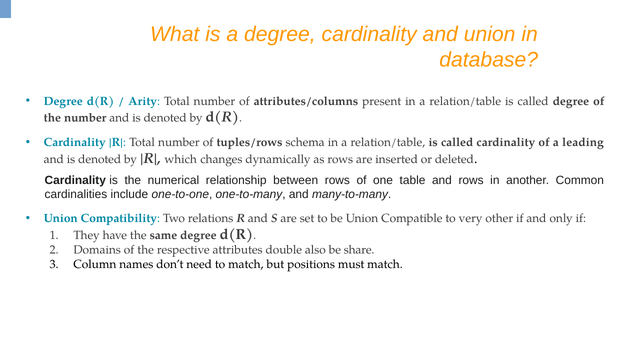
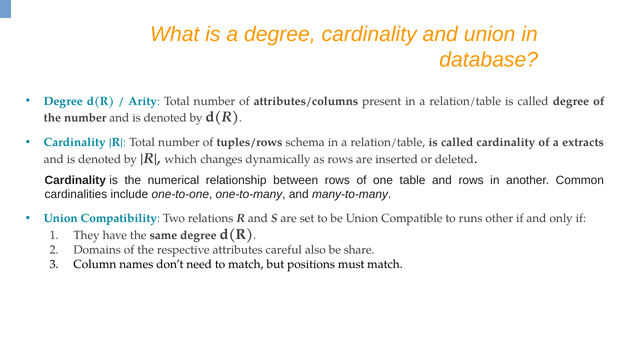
leading: leading -> extracts (583, 143)
very: very -> runs (471, 219)
double: double -> careful (284, 250)
